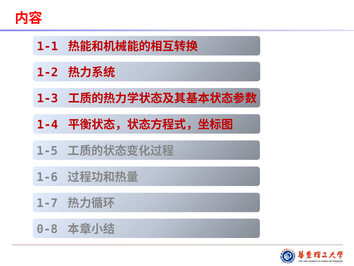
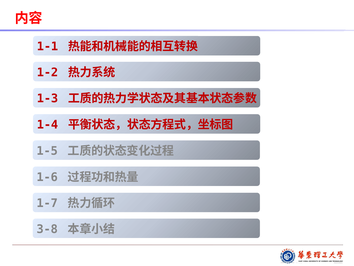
0-8: 0-8 -> 3-8 (47, 229)
